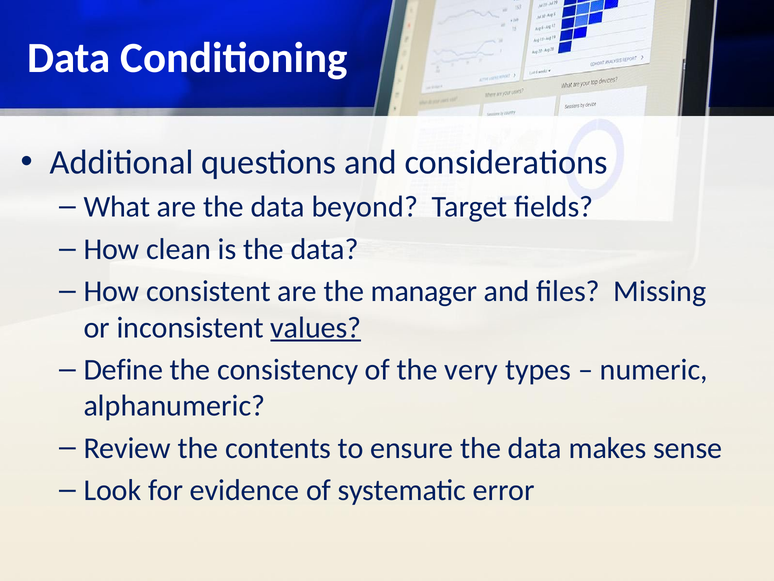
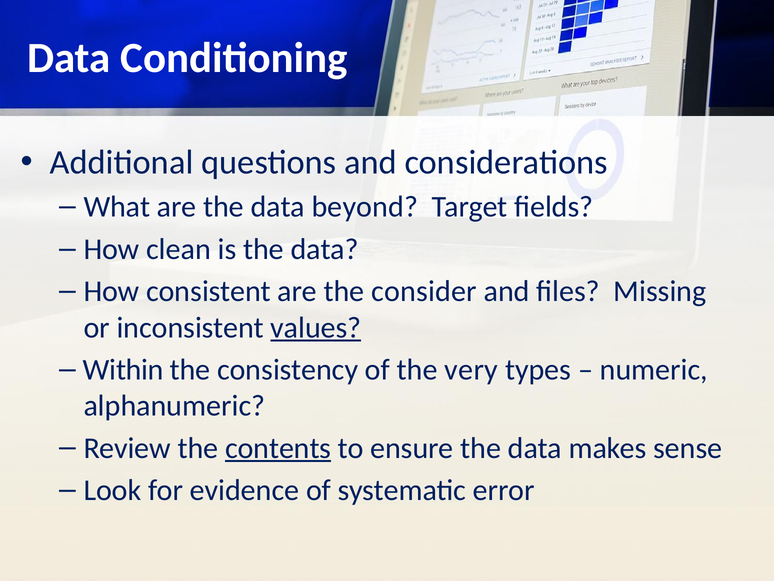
manager: manager -> consider (424, 291)
Define: Define -> Within (123, 369)
contents underline: none -> present (278, 448)
